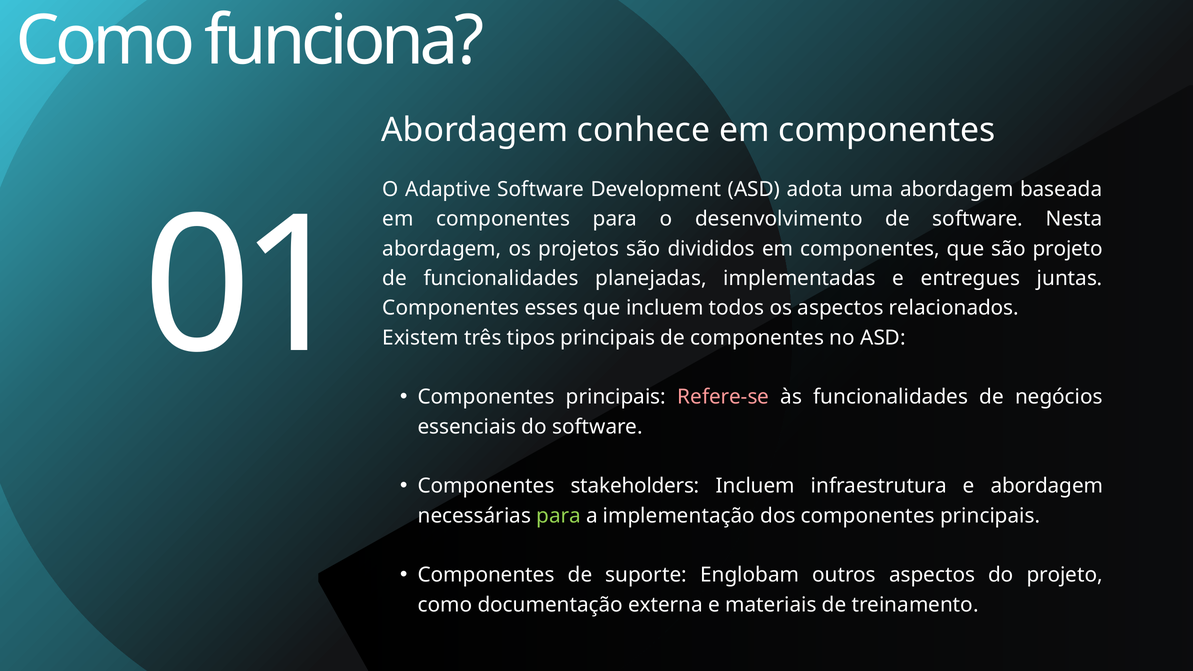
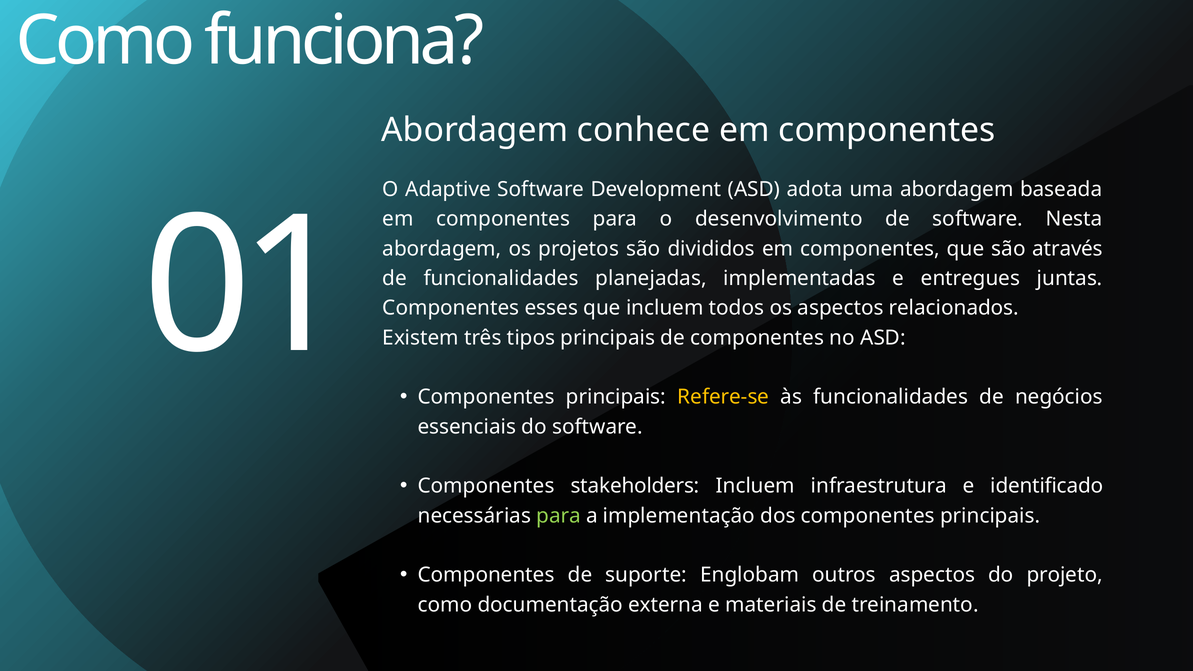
são projeto: projeto -> através (1068, 249)
Refere-se colour: pink -> yellow (723, 397)
e abordagem: abordagem -> identificado (1047, 486)
